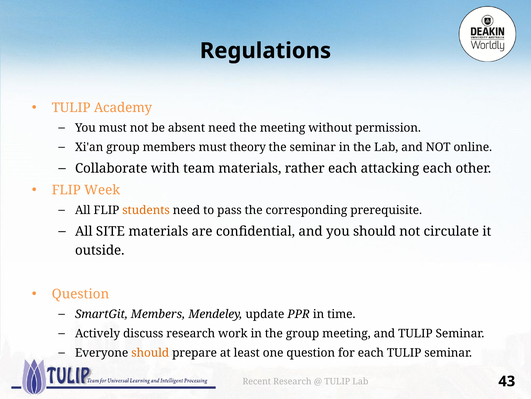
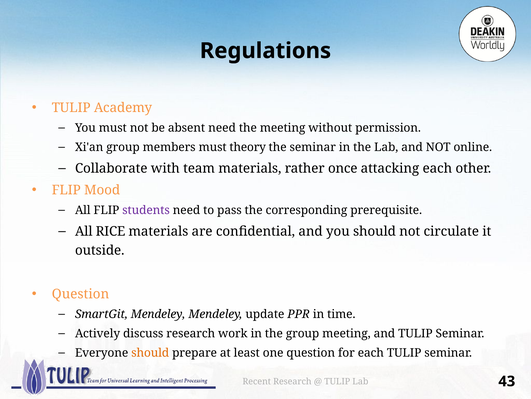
rather each: each -> once (343, 168)
Week: Week -> Mood (102, 190)
students colour: orange -> purple (146, 210)
SITE: SITE -> RICE (111, 231)
SmartGit Members: Members -> Mendeley (158, 314)
